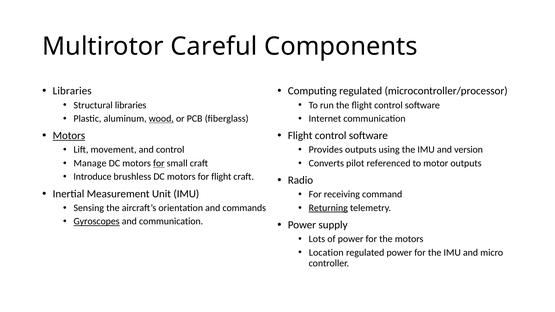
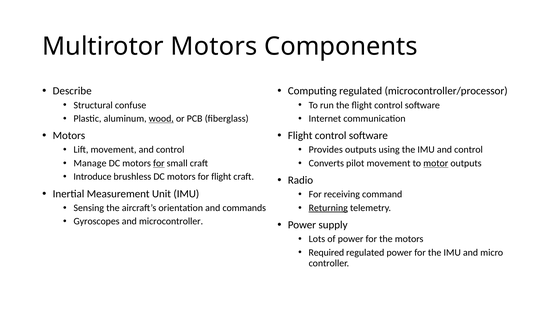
Multirotor Careful: Careful -> Motors (214, 47)
Libraries: Libraries -> Describe (72, 91)
Structural libraries: libraries -> confuse (131, 105)
Motors underline: present -> none (69, 136)
IMU and version: version -> control (469, 150)
pilot referenced: referenced -> movement (389, 163)
motor underline: none -> present (436, 163)
Gyroscopes underline: present -> none (97, 221)
and communication: communication -> microcontroller (171, 221)
Location: Location -> Required (326, 253)
